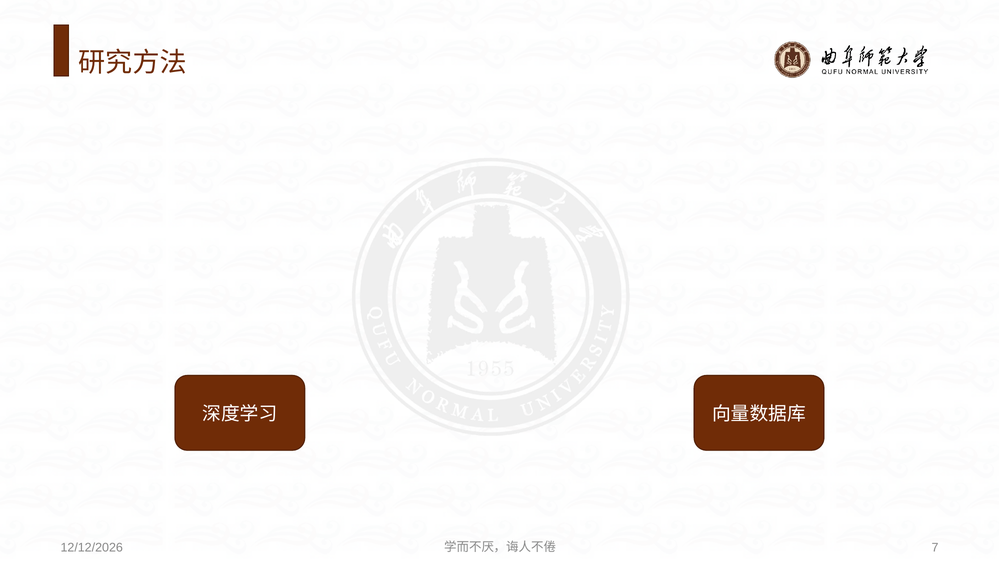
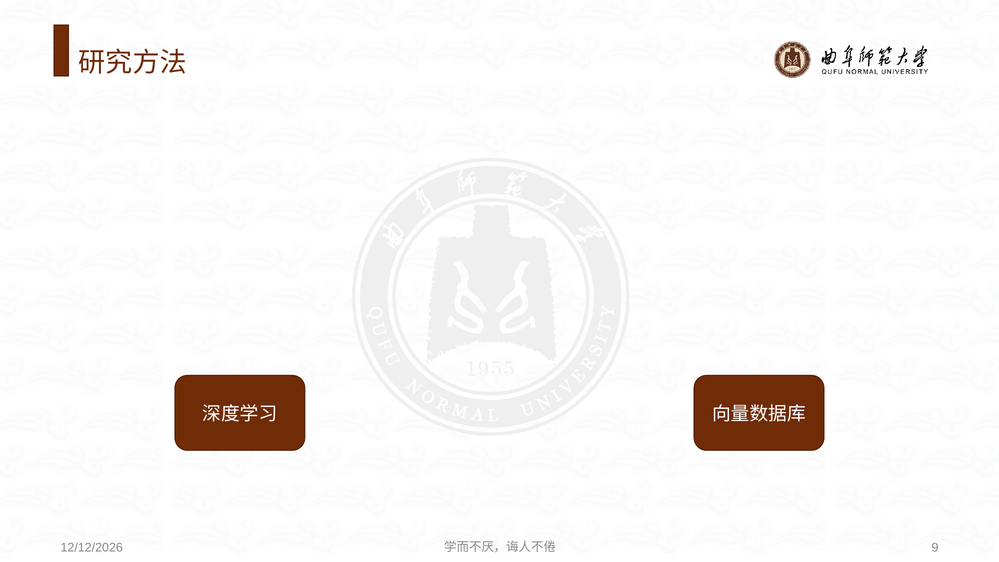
7: 7 -> 9 (935, 548)
